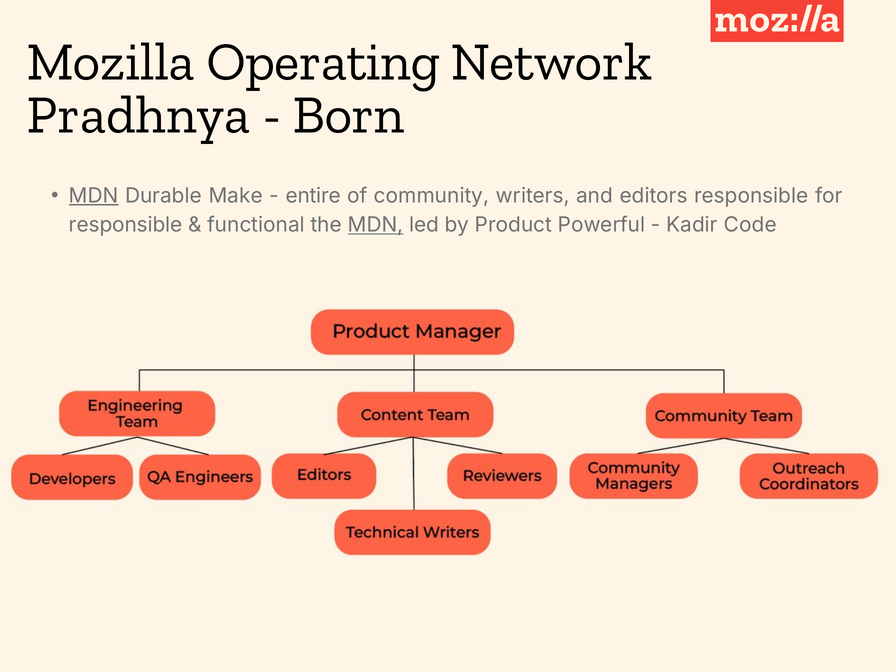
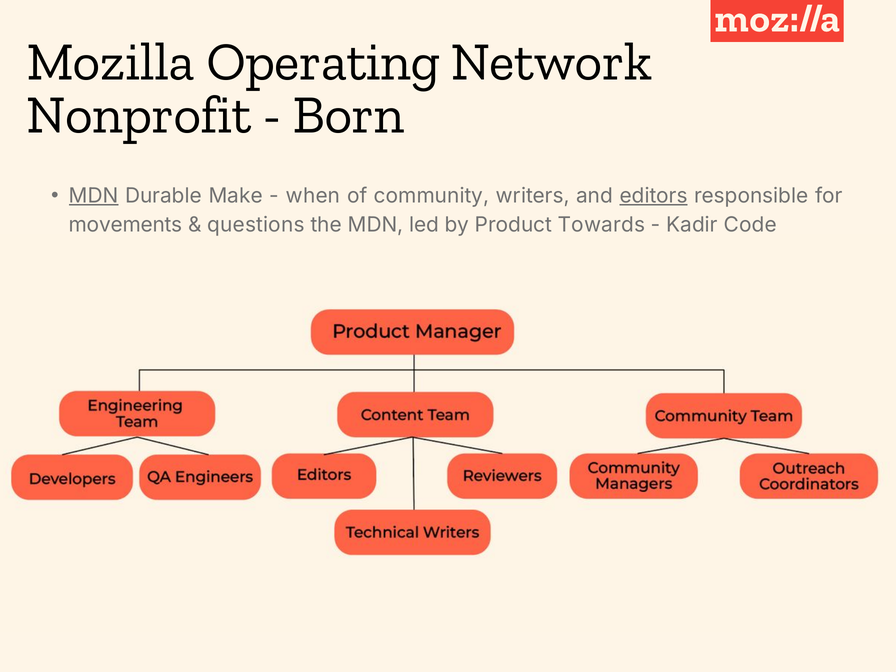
Pradhnya: Pradhnya -> Nonprofit (139, 115)
entire: entire -> when (313, 196)
editors underline: none -> present (654, 196)
responsible: responsible -> movements (126, 225)
functional: functional -> questions (256, 225)
MDN underline: present -> none (376, 225)
Powerful: Powerful -> Towards (601, 225)
